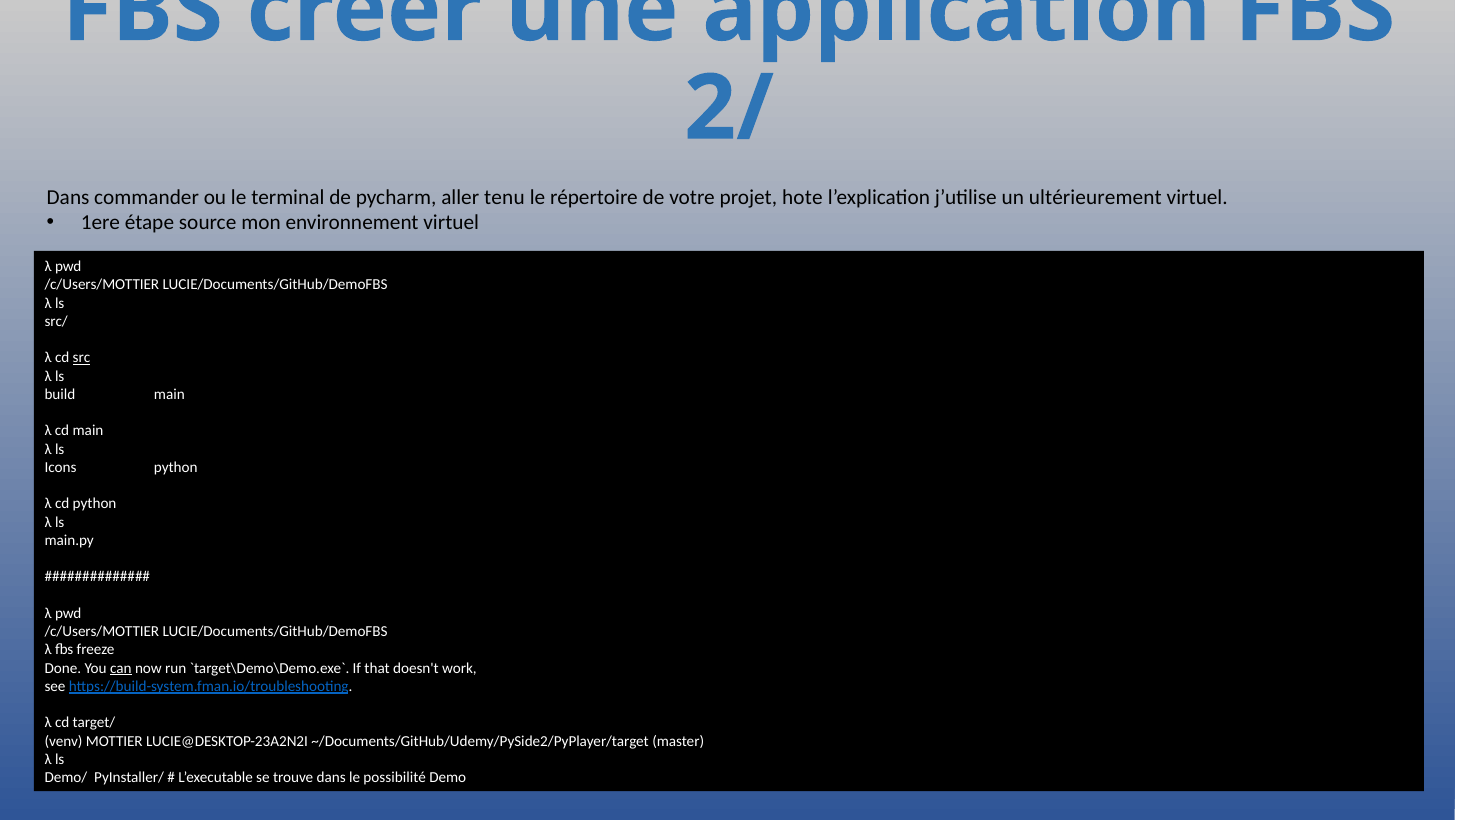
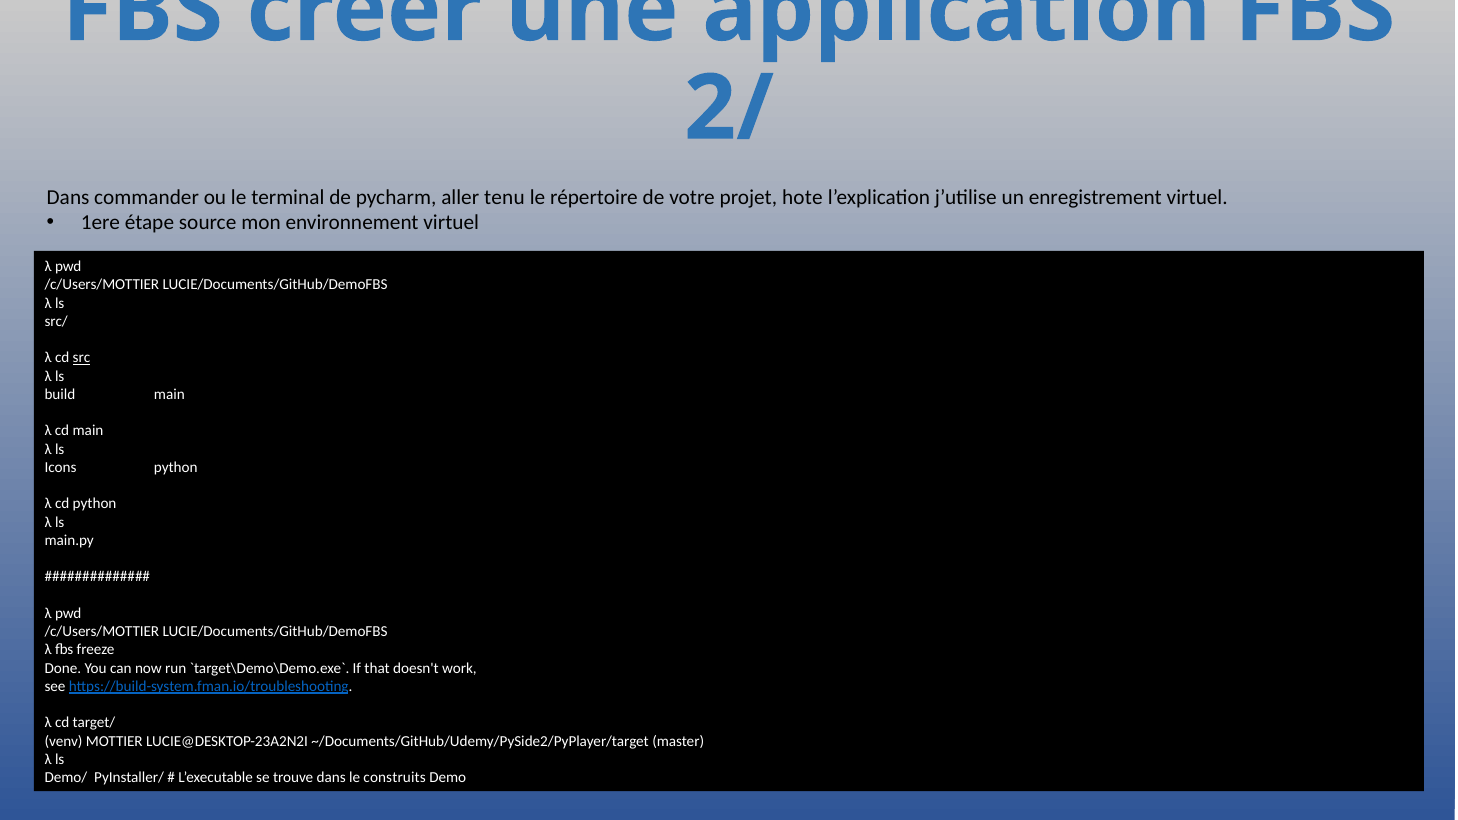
ultérieurement: ultérieurement -> enregistrement (1095, 197)
can underline: present -> none (121, 668)
possibilité: possibilité -> construits (395, 778)
